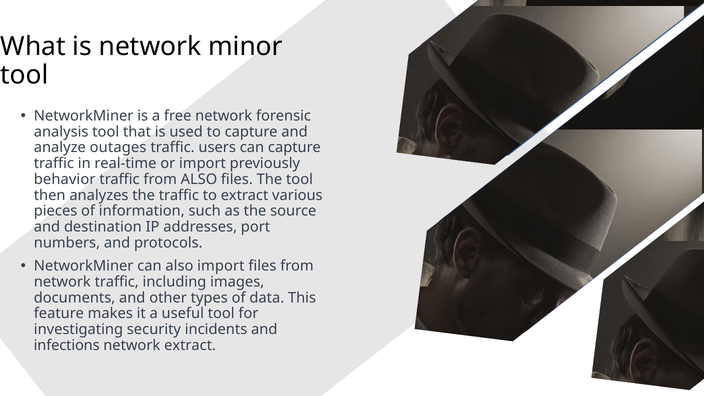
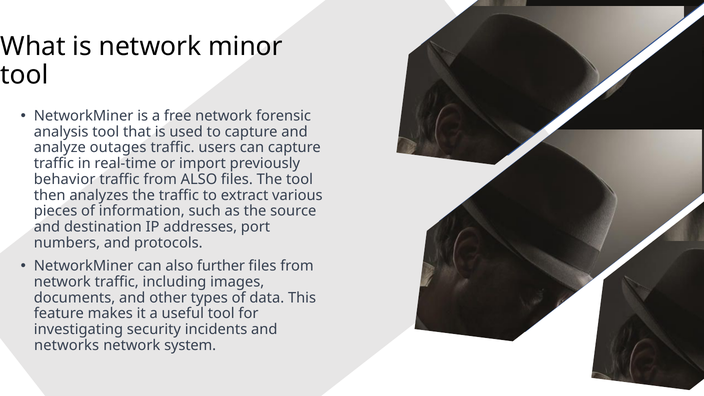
also import: import -> further (221, 266)
infections: infections -> networks (67, 345)
network extract: extract -> system (190, 345)
